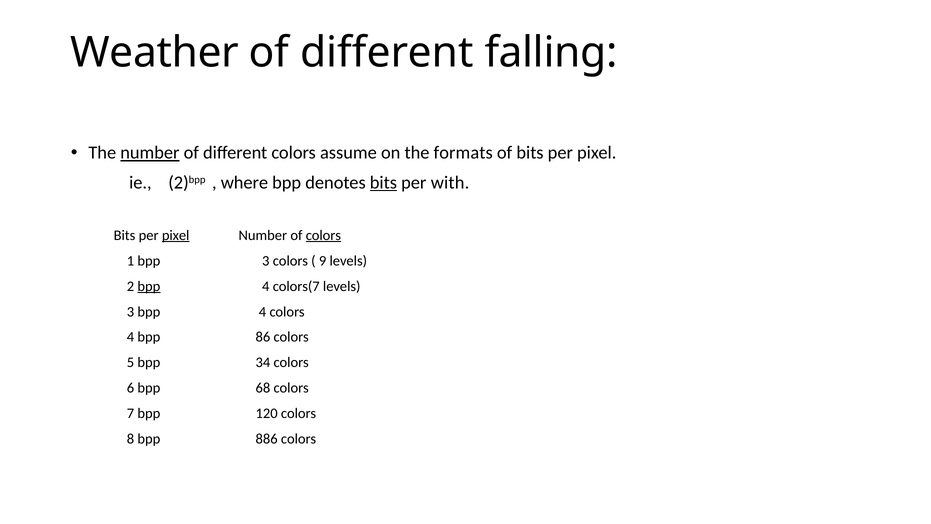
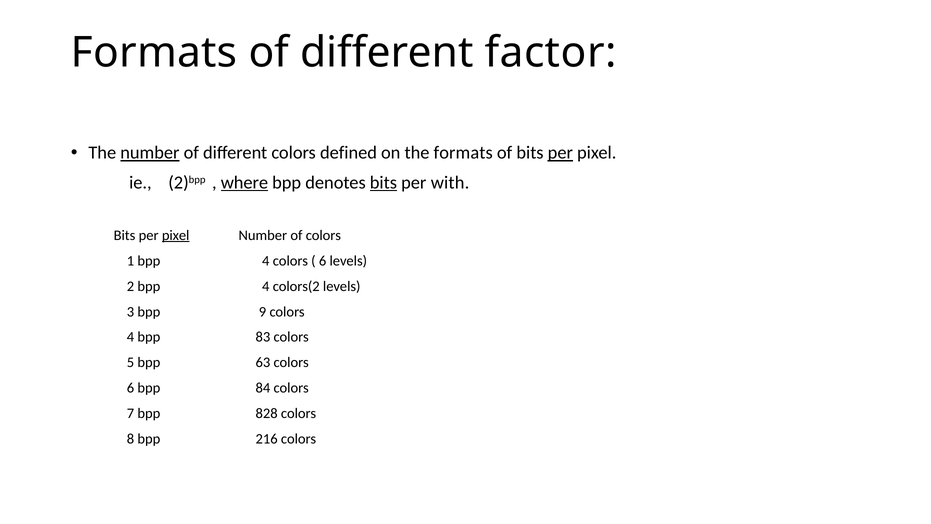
Weather: Weather -> Formats (154, 53)
falling: falling -> factor (551, 53)
assume: assume -> defined (348, 153)
per underline: none -> present (560, 153)
where underline: none -> present (244, 182)
colors underline: present -> none (323, 235)
1 bpp 3: 3 -> 4 (266, 261)
9: 9 -> 6 (323, 261)
bpp underline: present -> none (149, 286)
colors(7: colors(7 -> colors(2 (296, 286)
3 bpp 4: 4 -> 9 (263, 312)
86: 86 -> 83 (263, 337)
34: 34 -> 63 (263, 362)
68: 68 -> 84 (263, 388)
120: 120 -> 828 (267, 413)
886: 886 -> 216 (267, 439)
